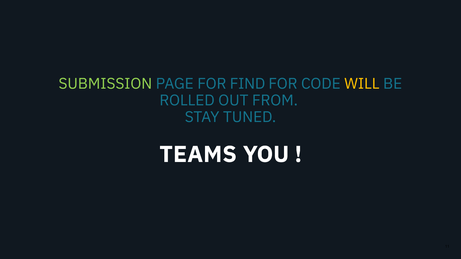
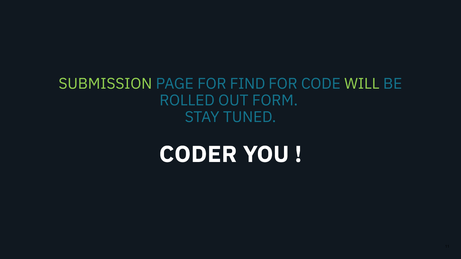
WILL colour: yellow -> light green (362, 84)
FROM: FROM -> FORM (275, 101)
TEAMS: TEAMS -> CODER (198, 155)
